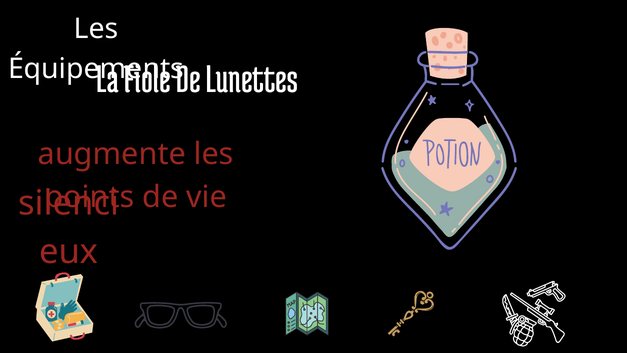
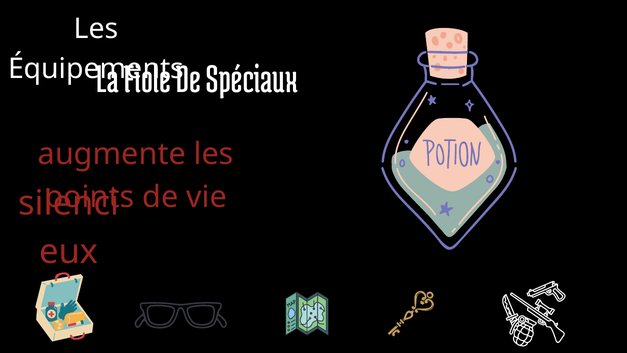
Lunettes: Lunettes -> Spéciaux (252, 79)
